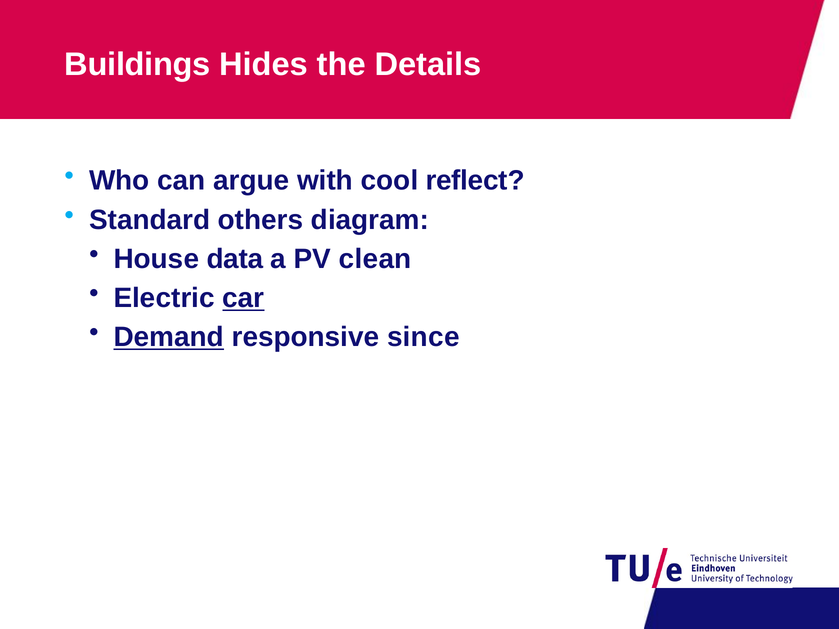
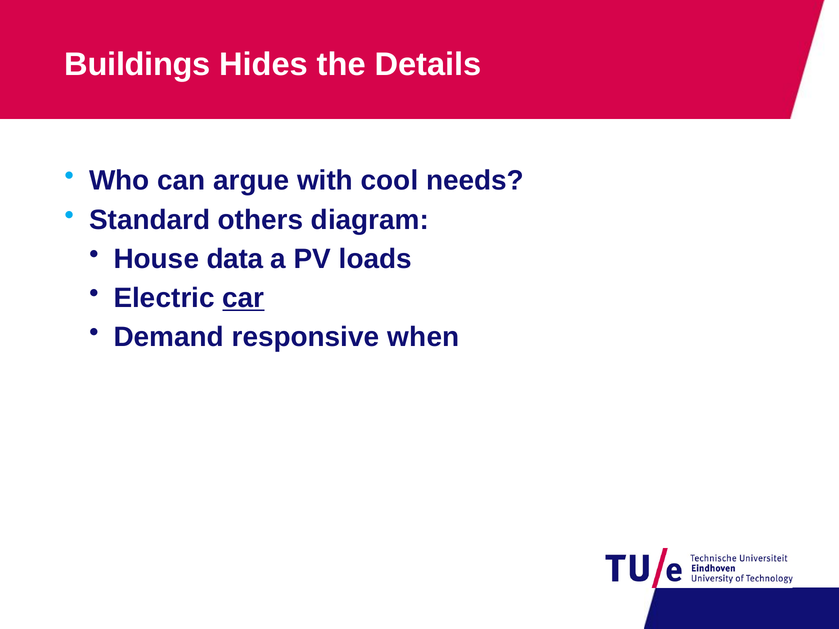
reflect: reflect -> needs (475, 181)
clean: clean -> loads (375, 259)
Demand underline: present -> none (169, 337)
since: since -> when (423, 337)
